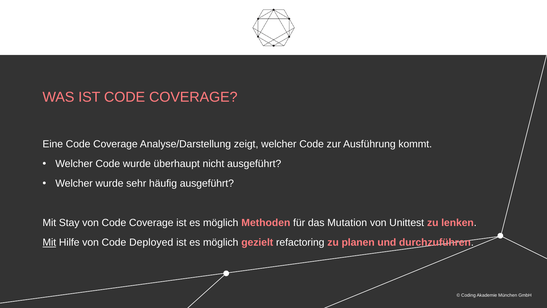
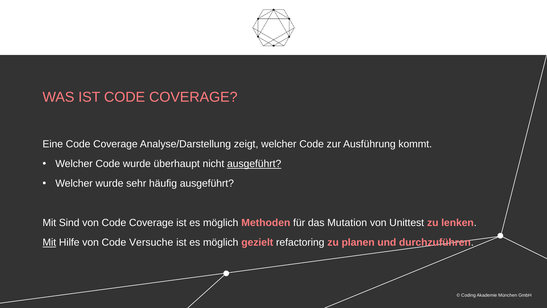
ausgeführt underline: none -> present (254, 164)
Stay: Stay -> Sind (69, 223)
Deployed: Deployed -> Versuche (151, 242)
